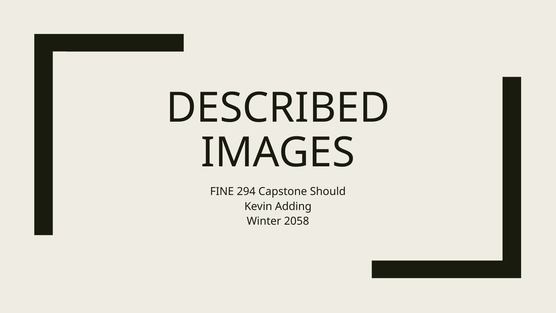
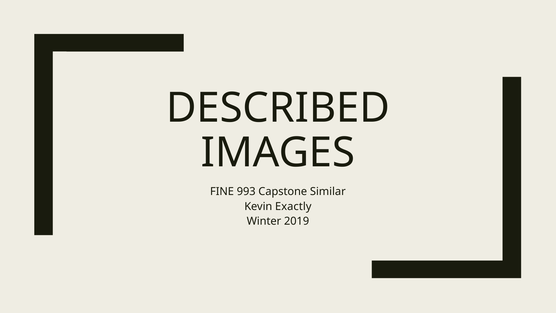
294: 294 -> 993 (246, 191)
Should: Should -> Similar (328, 191)
Adding: Adding -> Exactly (293, 206)
2058: 2058 -> 2019 (297, 221)
